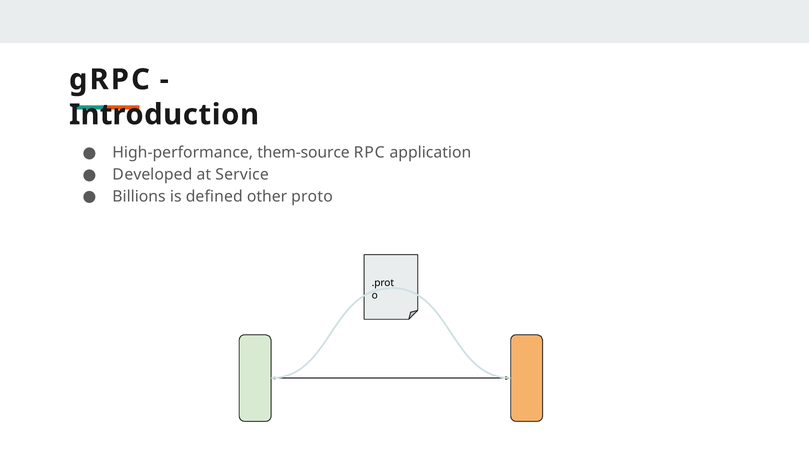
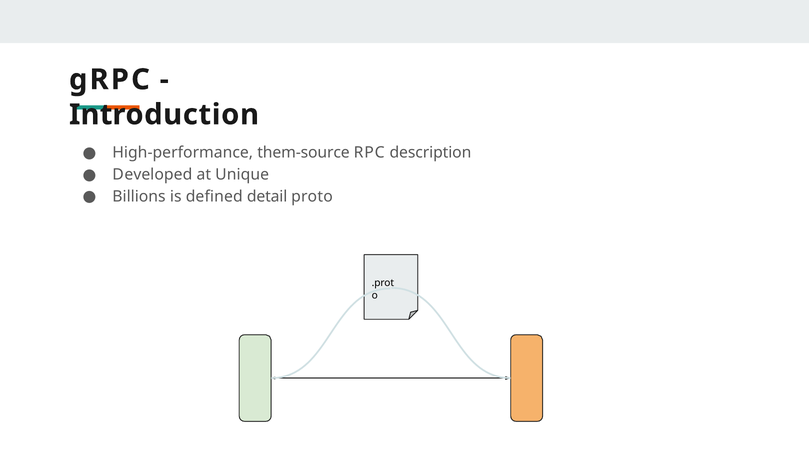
application: application -> description (430, 153)
Service: Service -> Unique (242, 175)
other: other -> detail (267, 197)
